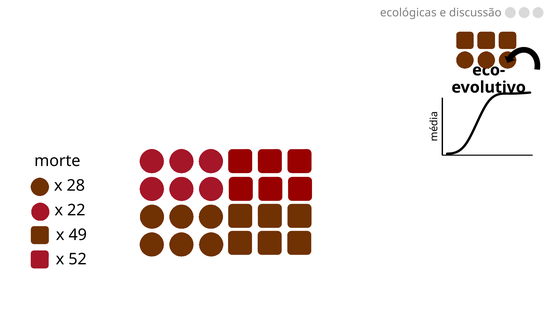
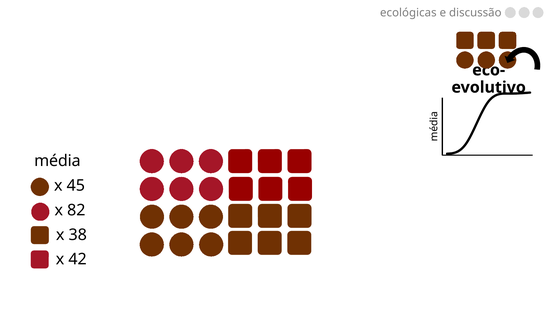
morte: morte -> média (57, 161)
28: 28 -> 45 (76, 186)
22: 22 -> 82 (76, 211)
49: 49 -> 38 (78, 235)
52: 52 -> 42 (78, 260)
